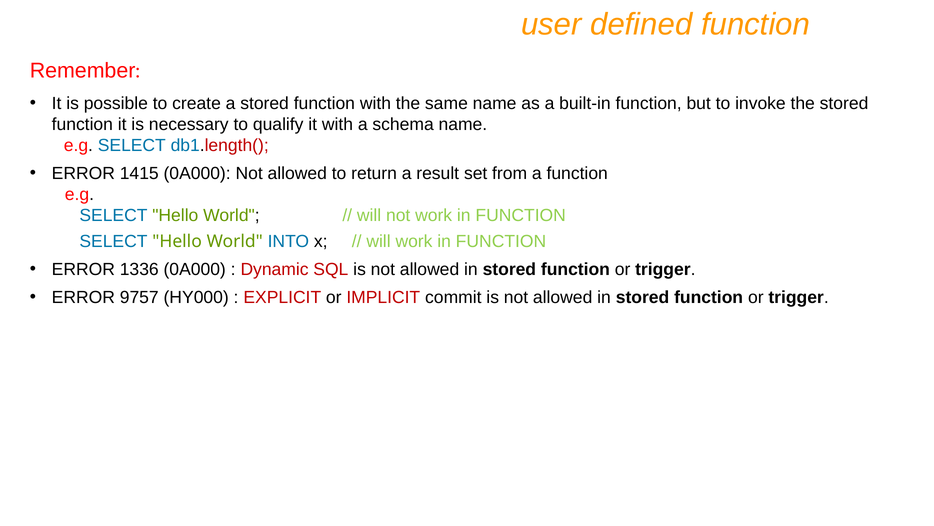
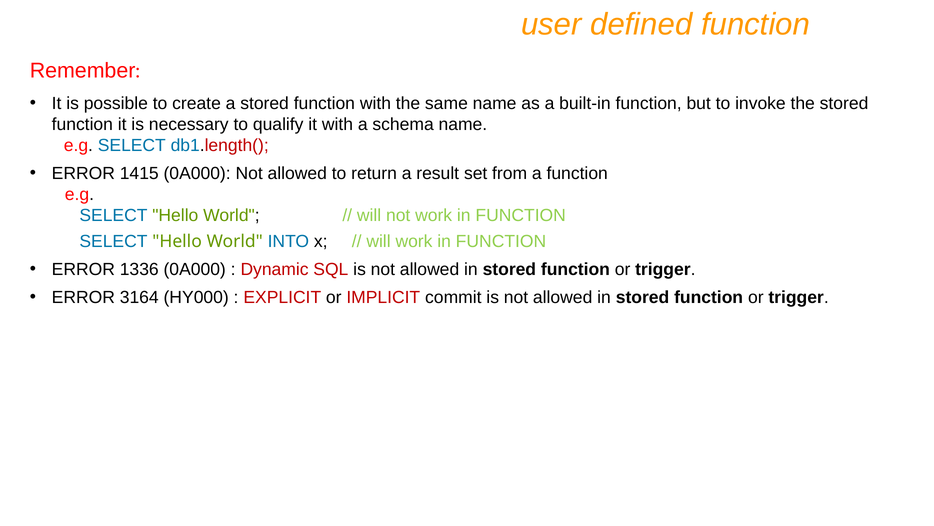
9757: 9757 -> 3164 (139, 297)
